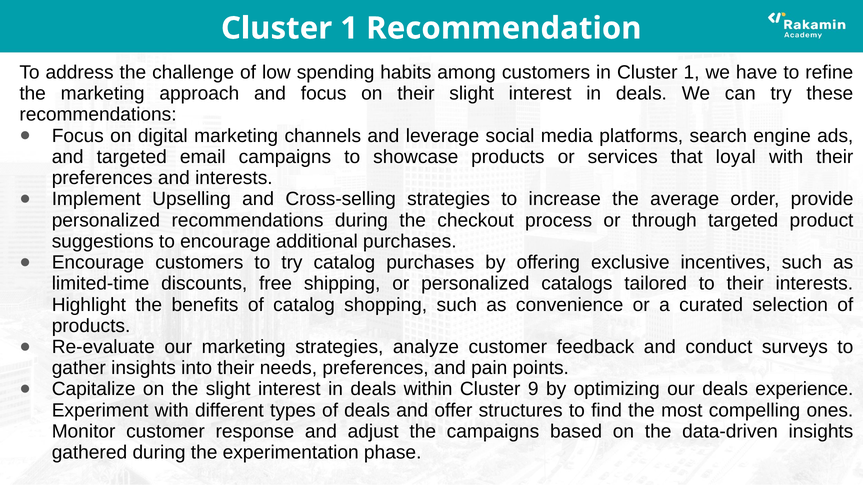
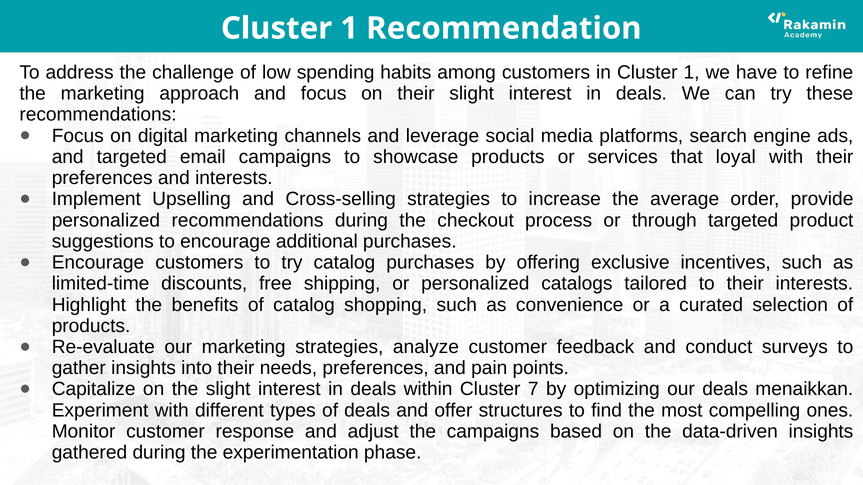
9: 9 -> 7 (533, 390)
experience: experience -> menaikkan (804, 390)
